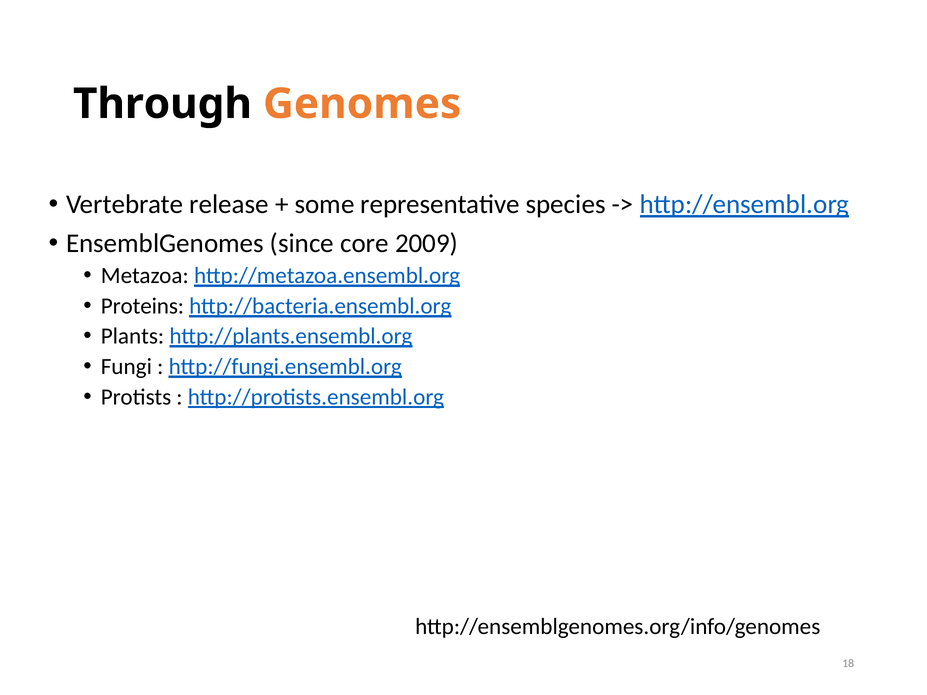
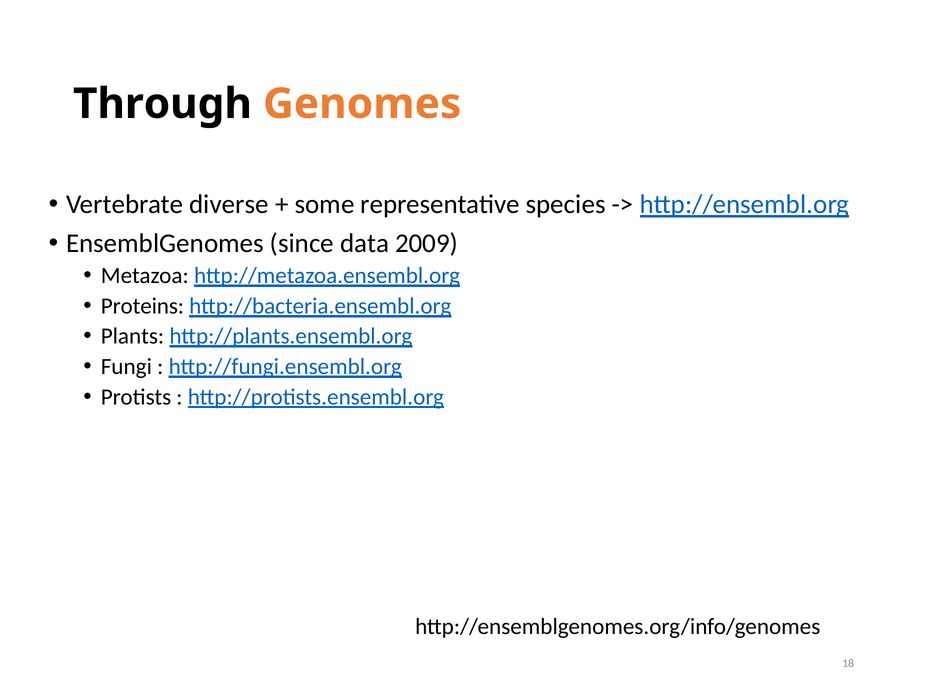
release: release -> diverse (229, 205)
core: core -> data (365, 244)
